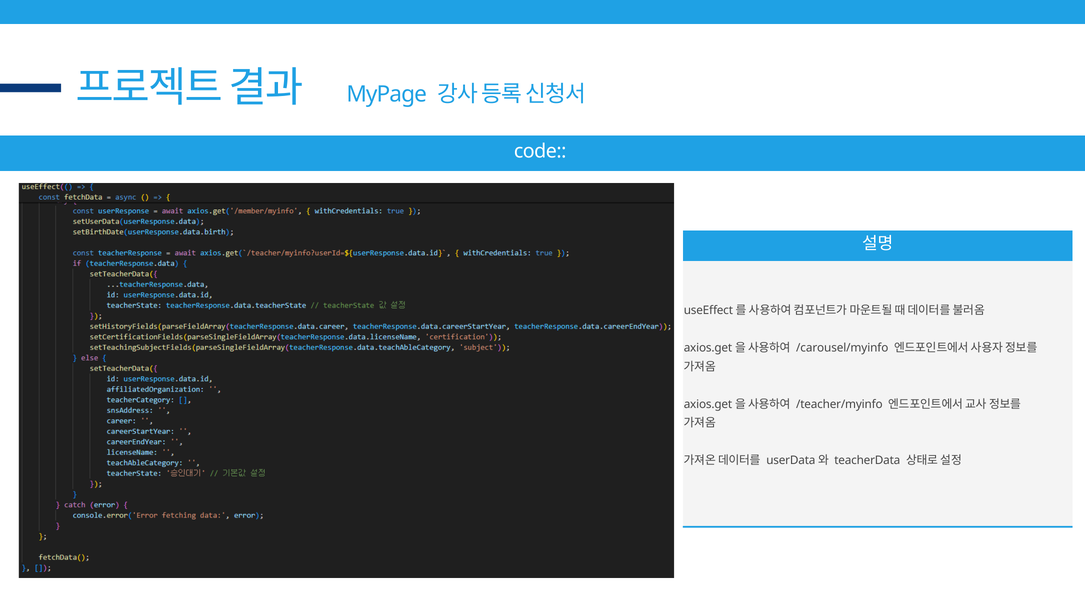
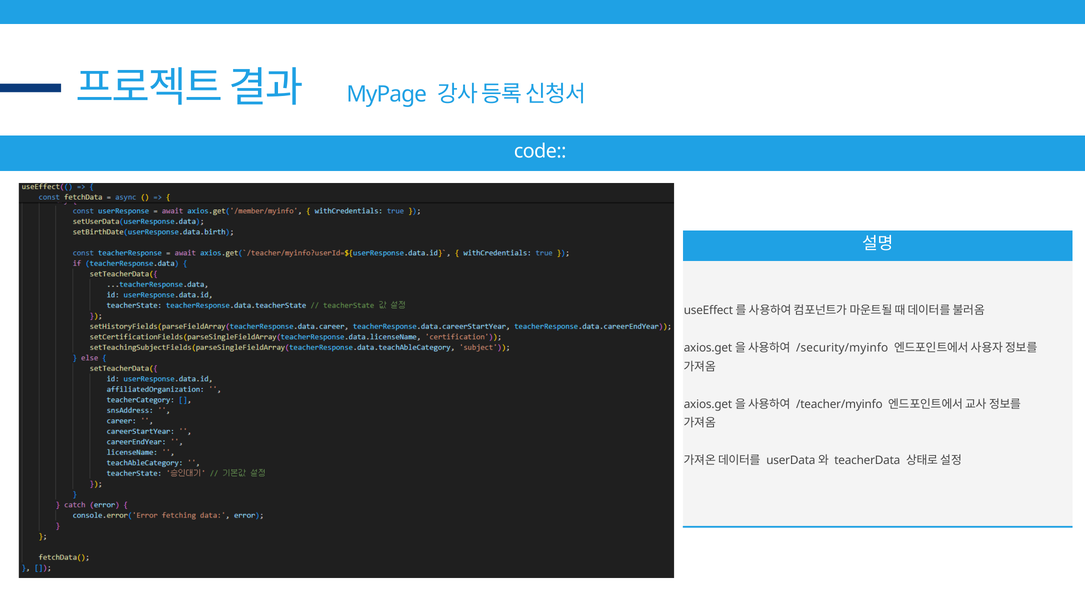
/carousel/myinfo: /carousel/myinfo -> /security/myinfo (842, 348)
